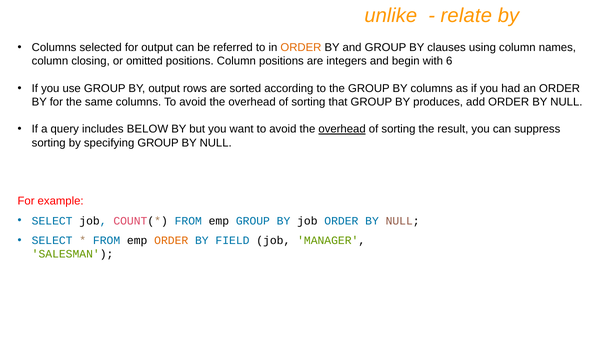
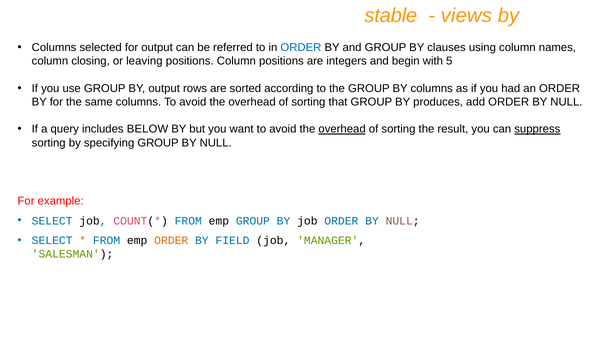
unlike: unlike -> stable (391, 16)
relate: relate -> views (466, 16)
ORDER colour: orange -> blue (301, 48)
omitted: omitted -> leaving (144, 61)
6: 6 -> 5 (449, 61)
suppress underline: none -> present (537, 129)
